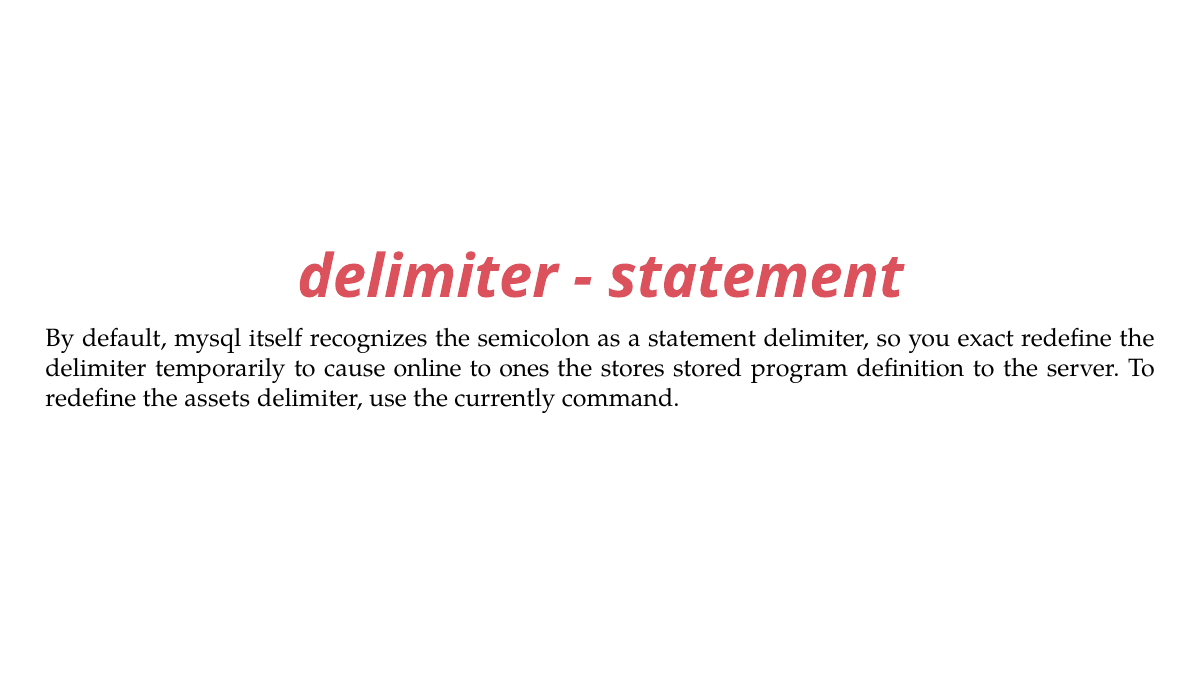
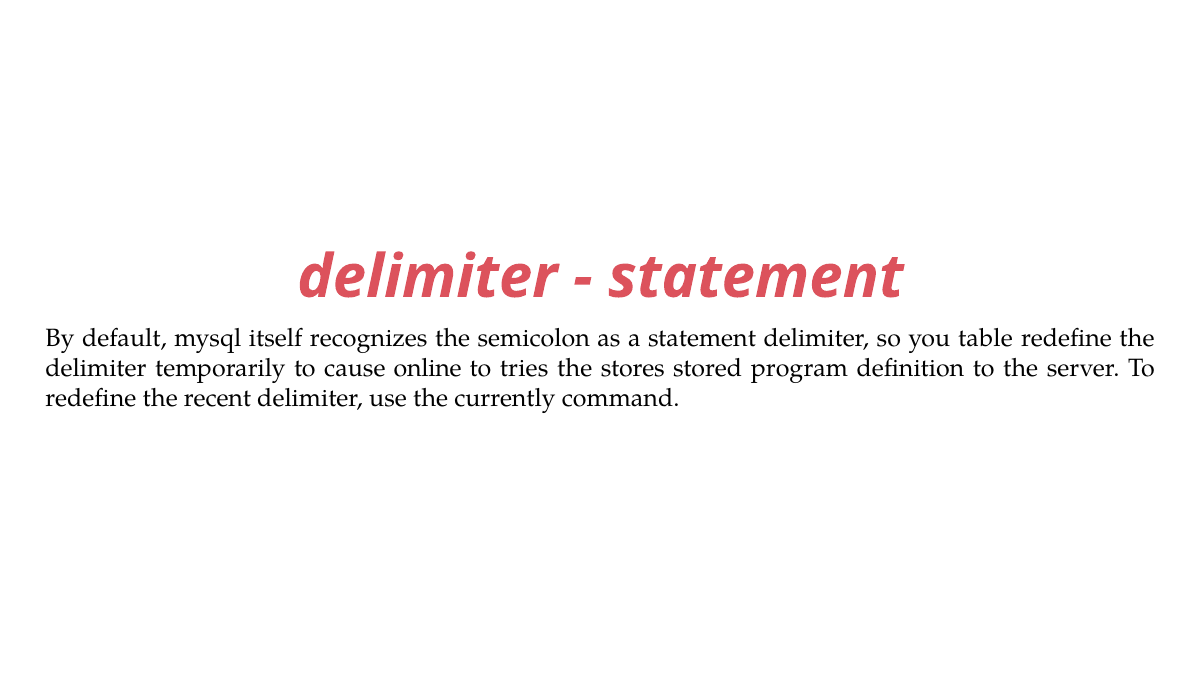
exact: exact -> table (985, 339)
ones: ones -> tries (524, 369)
assets: assets -> recent (217, 399)
